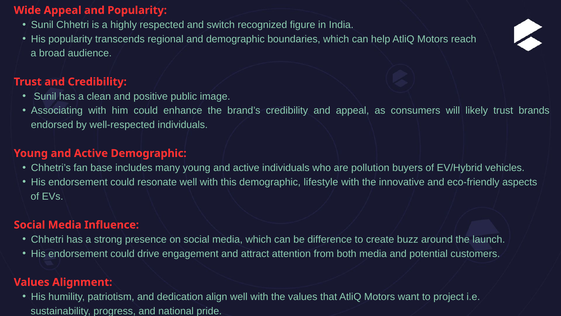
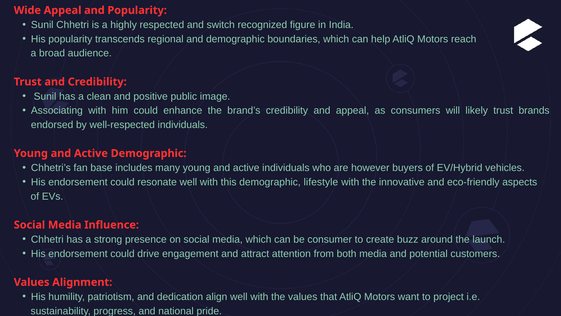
pollution: pollution -> however (370, 168)
difference: difference -> consumer (330, 239)
